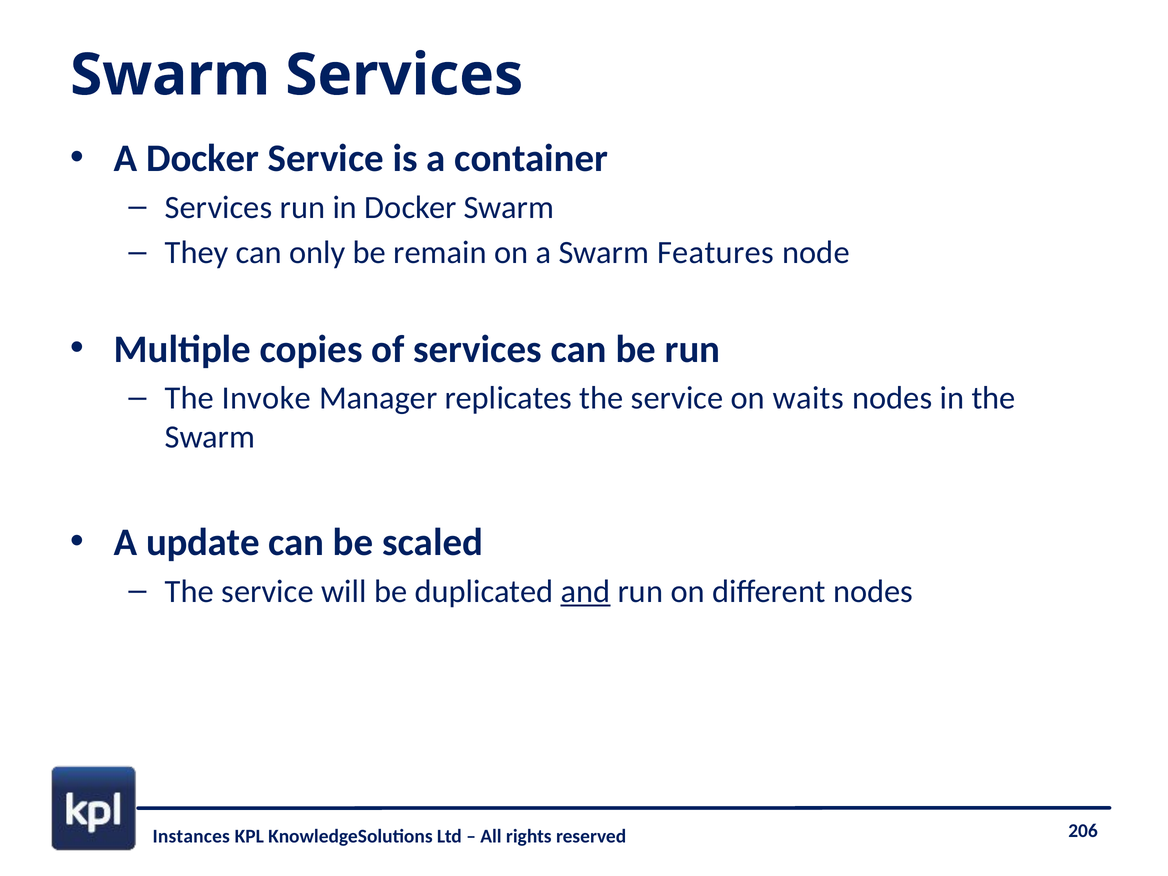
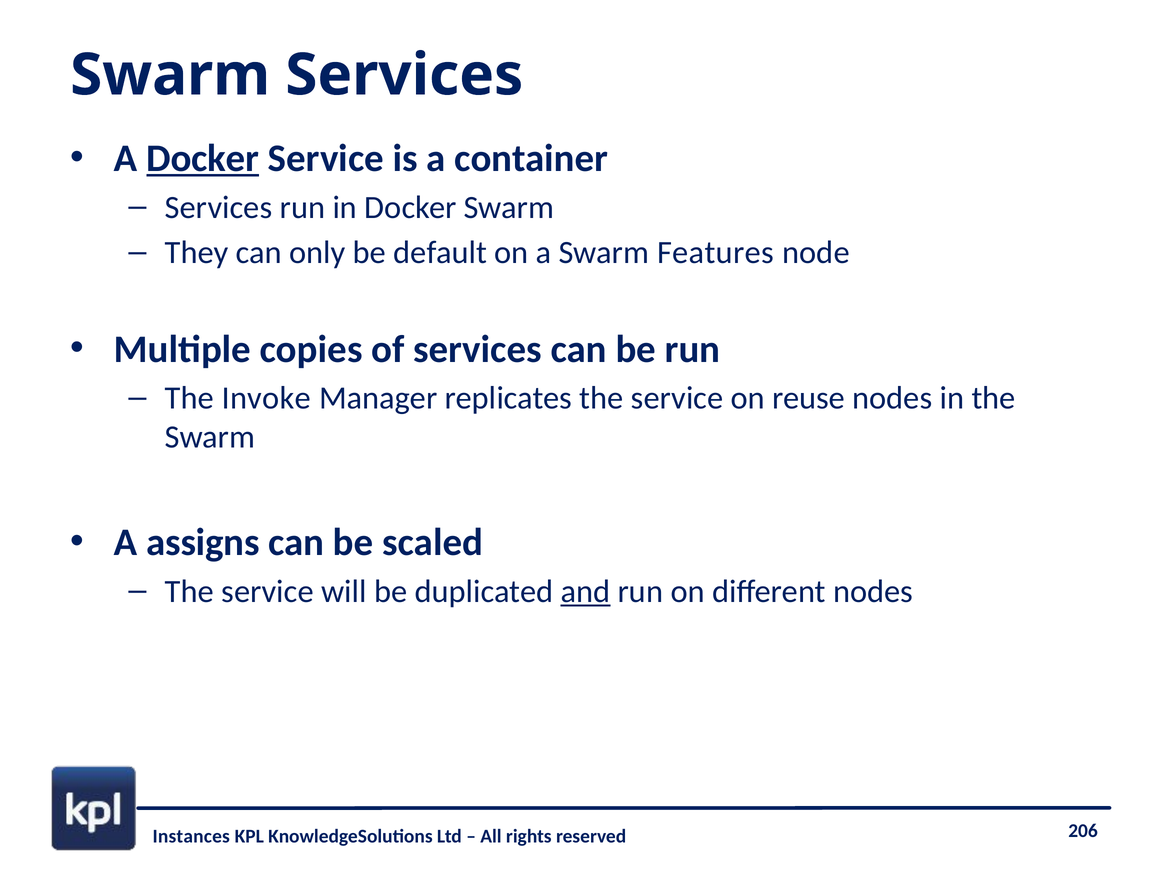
Docker underline: none -> present (203, 158)
remain: remain -> default (440, 253)
waits: waits -> reuse (809, 398)
update: update -> assigns (203, 543)
